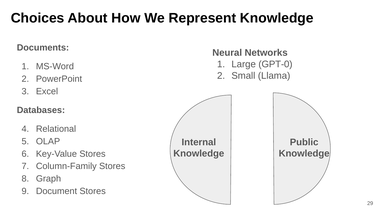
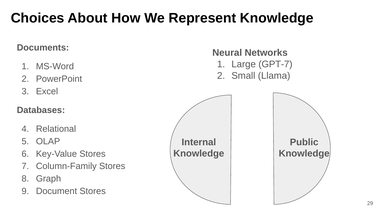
GPT-0: GPT-0 -> GPT-7 (275, 64)
